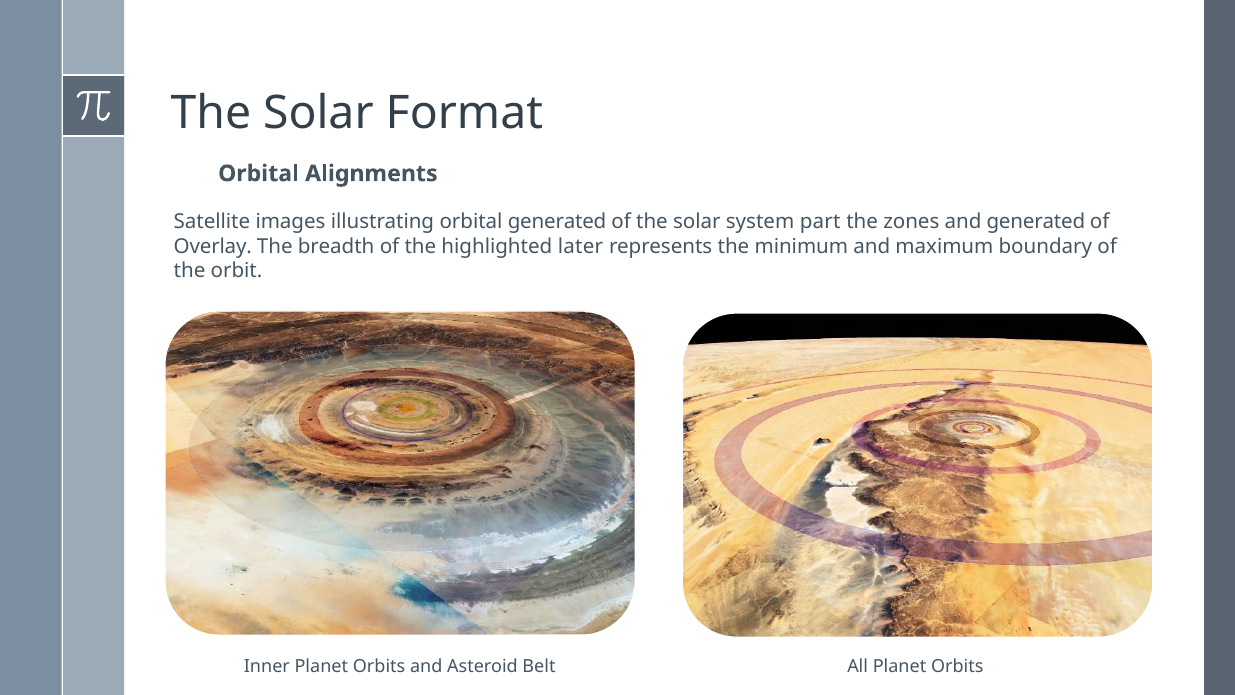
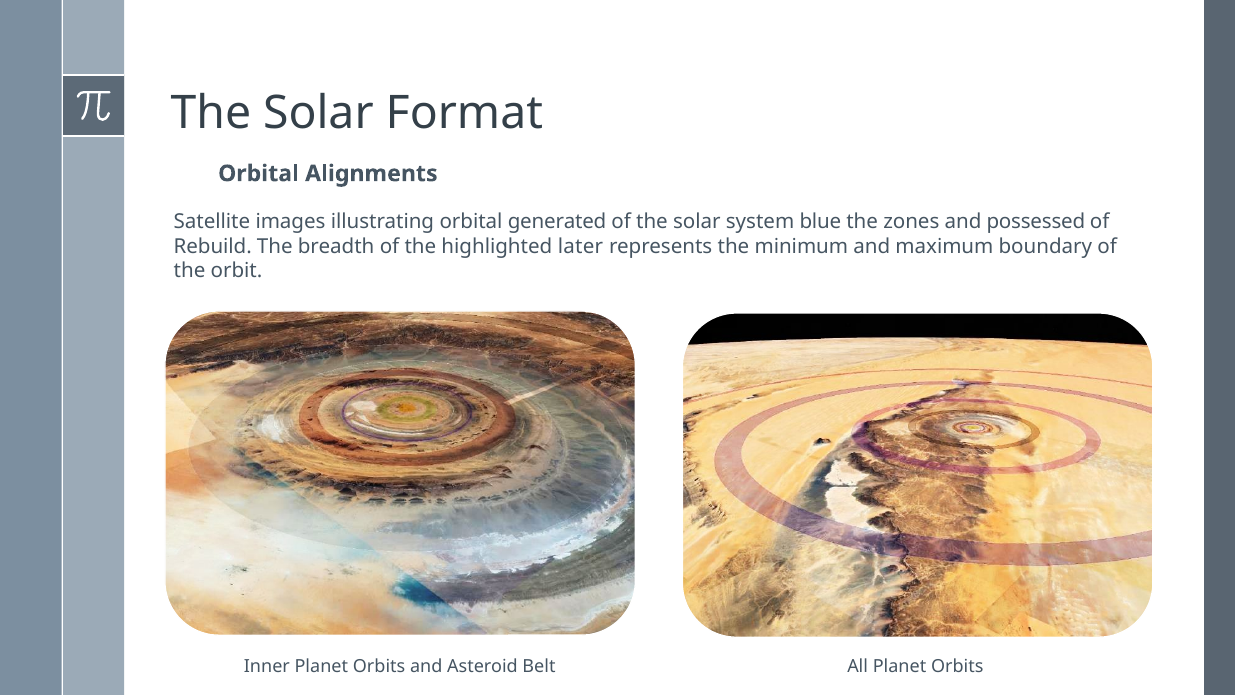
part: part -> blue (820, 222)
and generated: generated -> possessed (1036, 222)
Overlay: Overlay -> Rebuild (213, 246)
